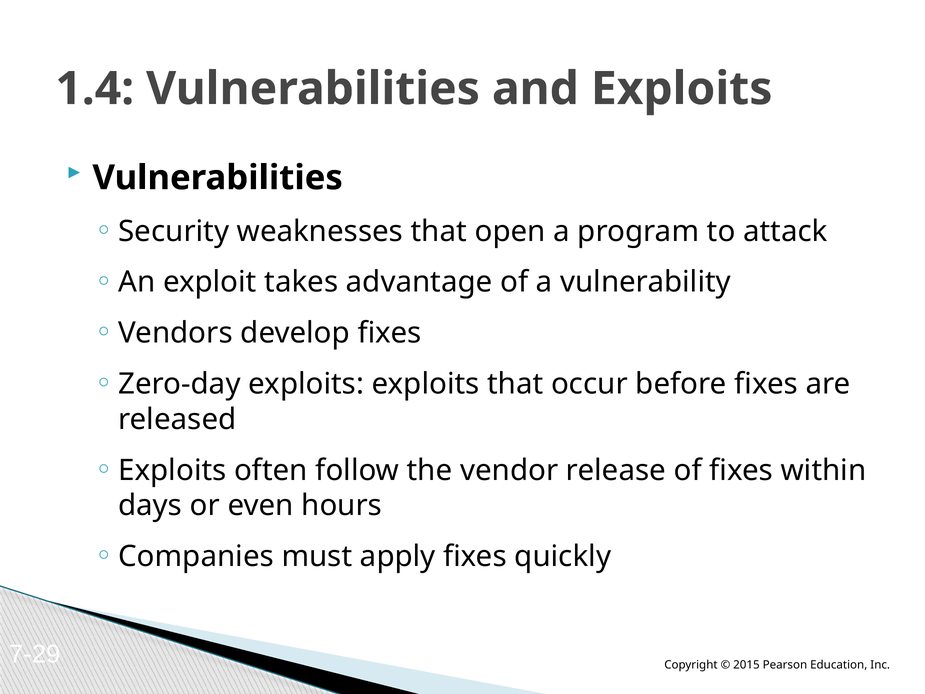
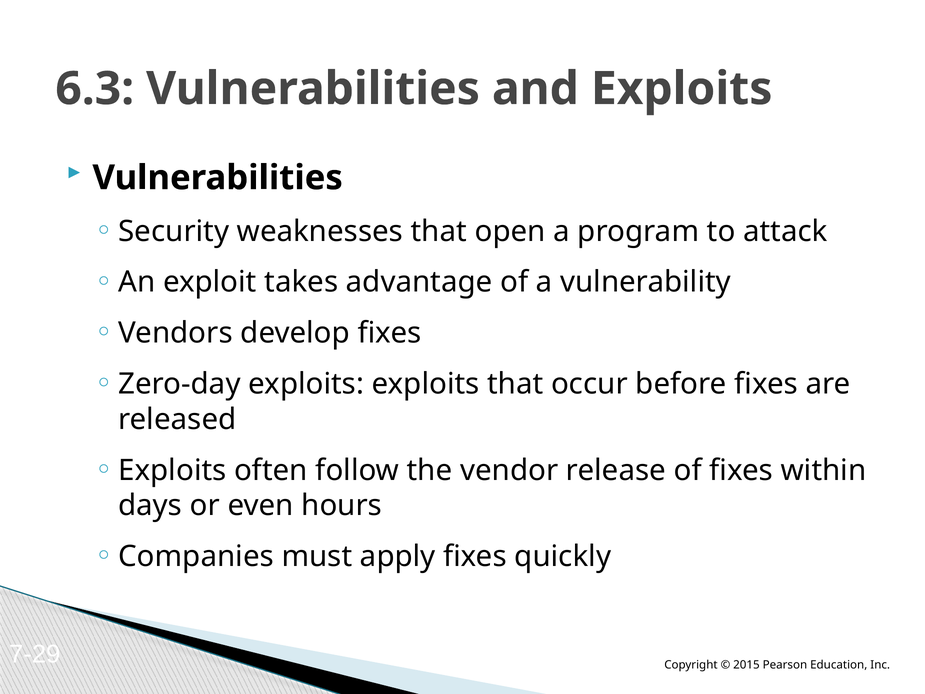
1.4: 1.4 -> 6.3 (95, 89)
